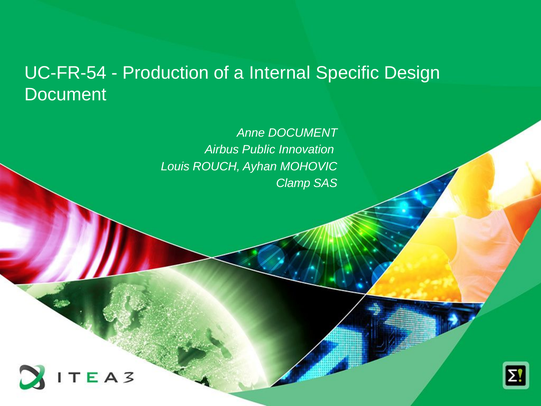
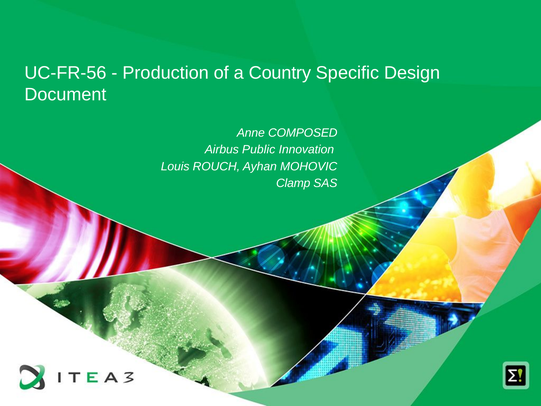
UC-FR-54: UC-FR-54 -> UC-FR-56 (66, 73)
Internal: Internal -> Country (280, 73)
Anne DOCUMENT: DOCUMENT -> COMPOSED (303, 133)
